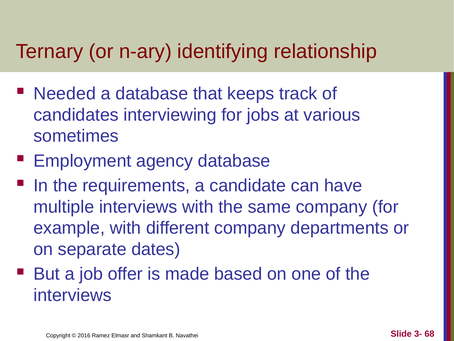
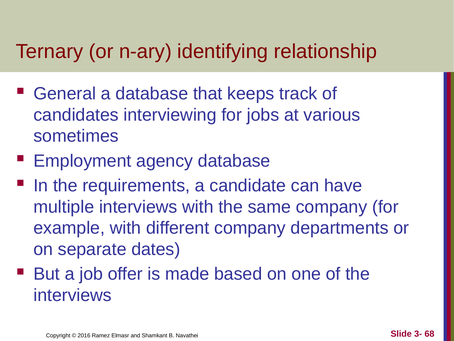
Needed: Needed -> General (65, 94)
